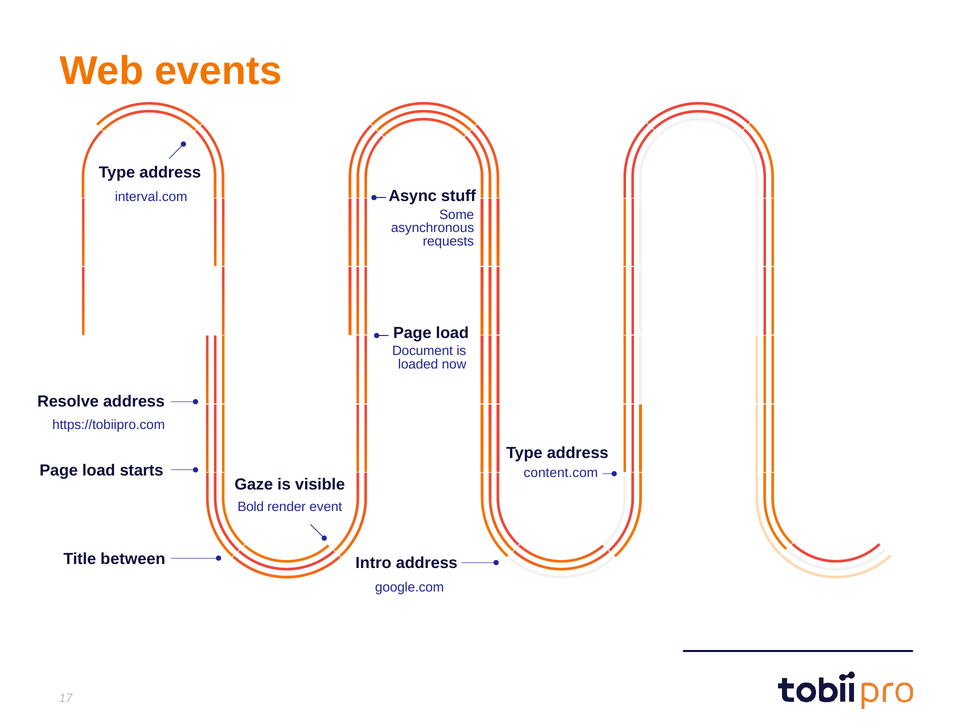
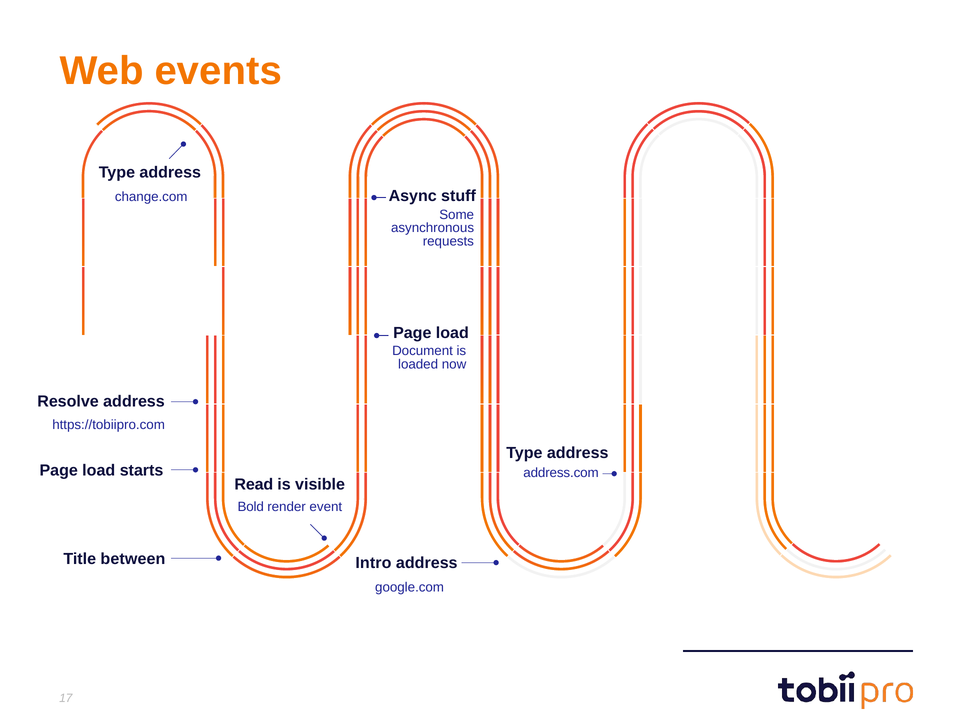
interval.com: interval.com -> change.com (151, 197)
content.com: content.com -> address.com (561, 473)
Gaze: Gaze -> Read (254, 484)
